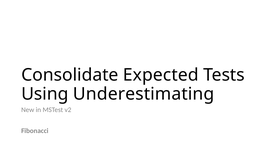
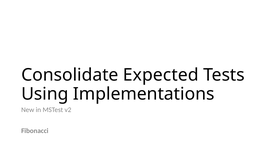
Underestimating: Underestimating -> Implementations (144, 94)
